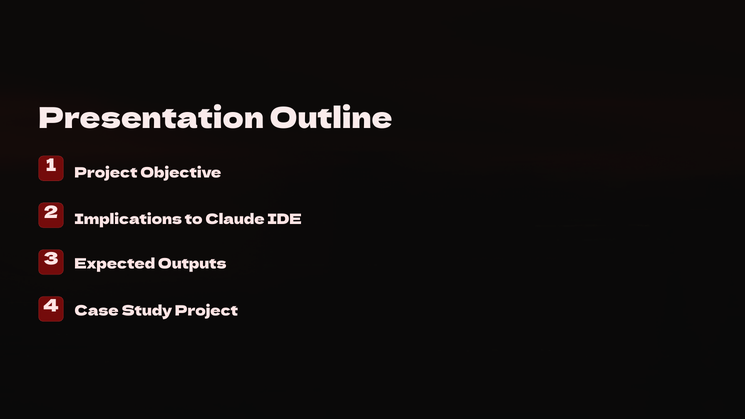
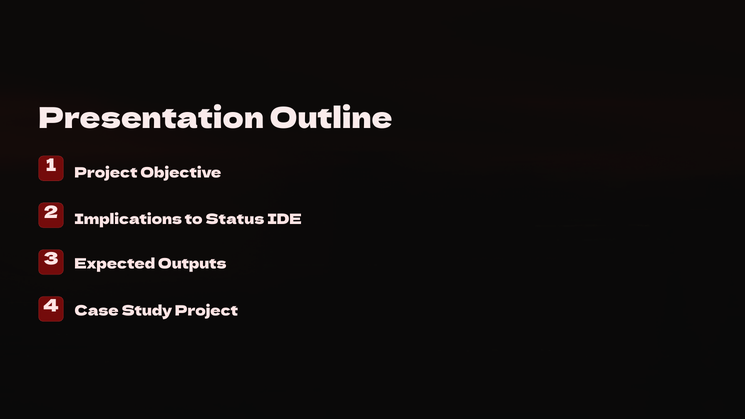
Claude: Claude -> Status (235, 219)
